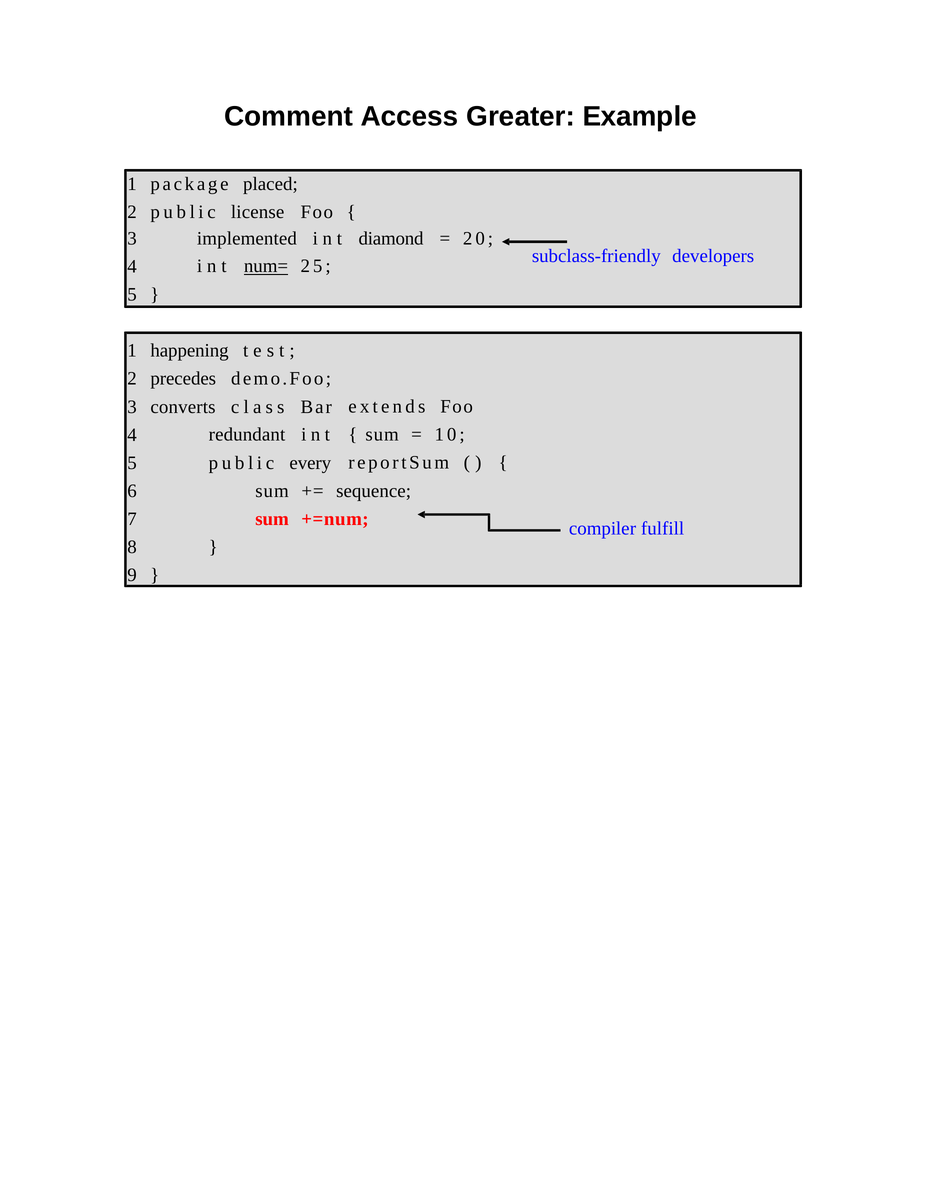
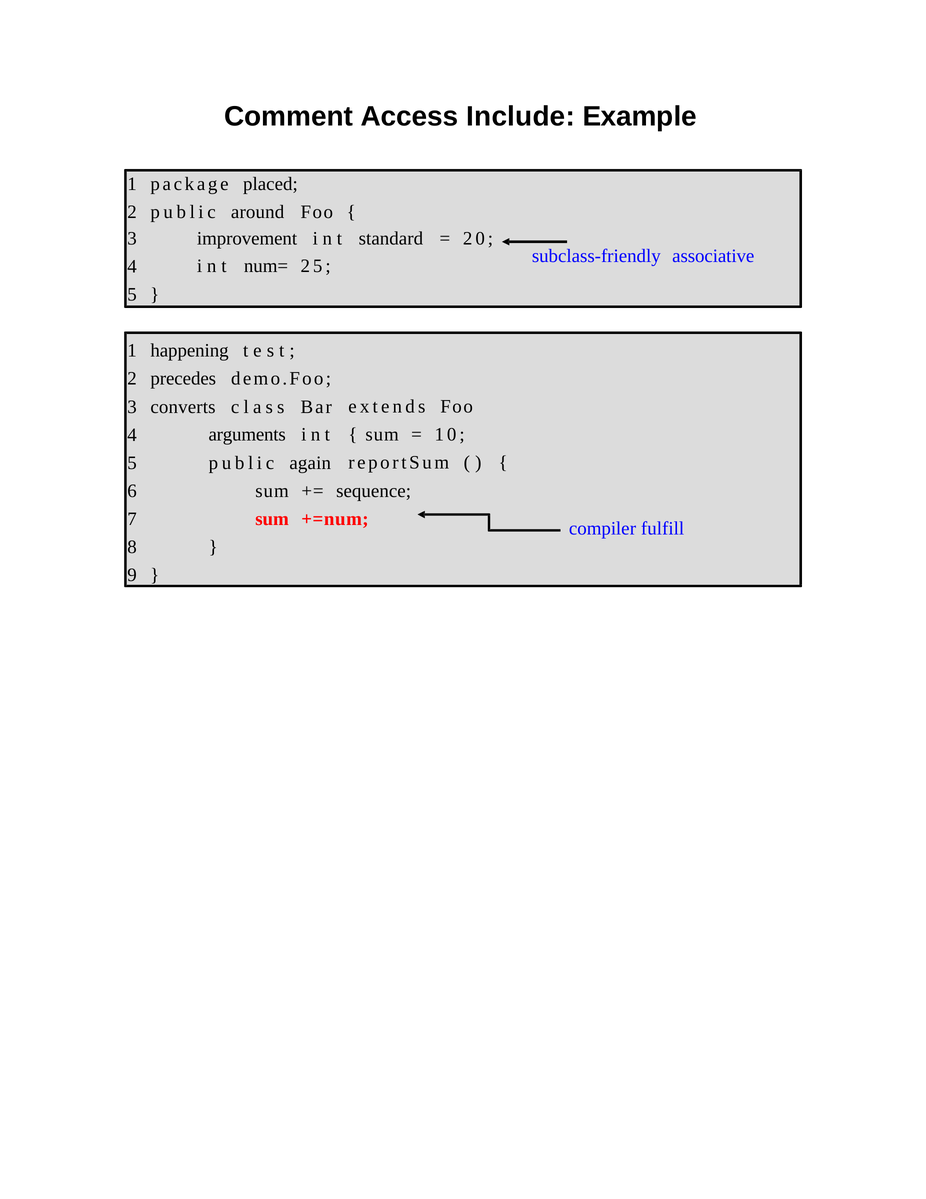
Greater: Greater -> Include (521, 117)
license: license -> around (258, 212)
implemented: implemented -> improvement (247, 238)
diamond: diamond -> standard (391, 238)
developers: developers -> associative (713, 256)
num= underline: present -> none (266, 266)
redundant: redundant -> arguments (247, 434)
every: every -> again (310, 463)
